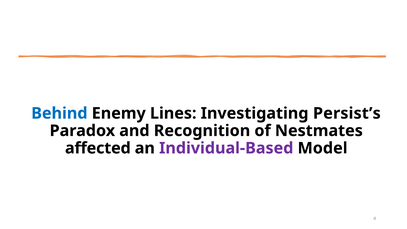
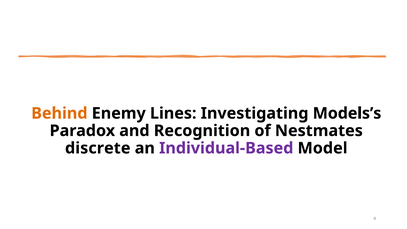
Behind colour: blue -> orange (59, 113)
Persist’s: Persist’s -> Models’s (347, 113)
affected: affected -> discrete (98, 148)
